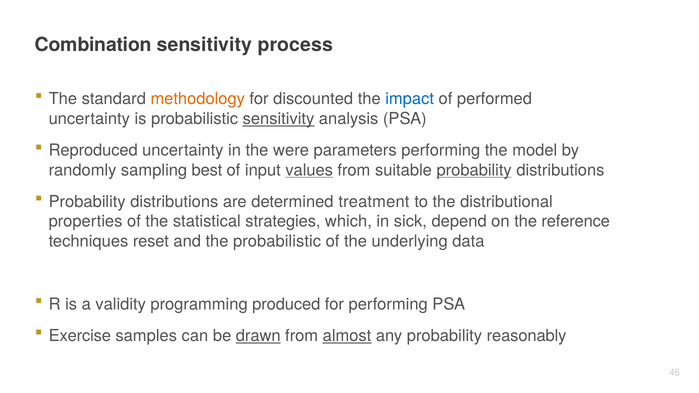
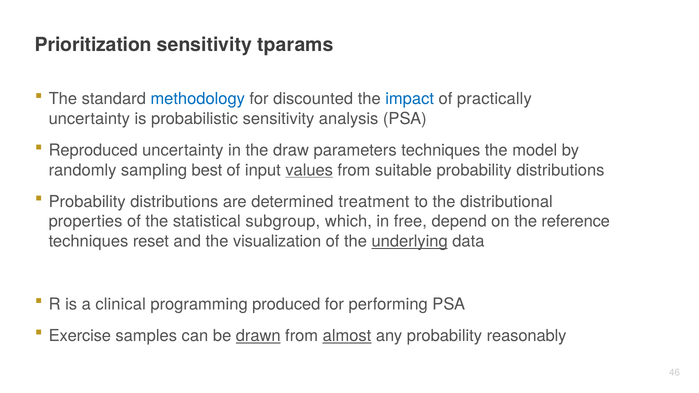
Combination: Combination -> Prioritization (93, 45)
process: process -> tparams (295, 45)
methodology colour: orange -> blue (198, 99)
performed: performed -> practically (494, 99)
sensitivity underline: present -> none (278, 119)
were: were -> draw (291, 150)
parameters performing: performing -> techniques (441, 150)
probability underline: present -> none (474, 170)
strategies: strategies -> subgroup (283, 222)
sick: sick -> free (410, 222)
the probabilistic: probabilistic -> visualization (277, 241)
underlying underline: none -> present (410, 241)
validity: validity -> clinical (121, 304)
